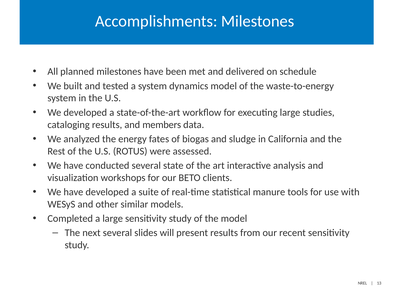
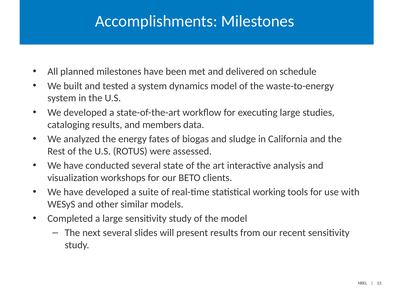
manure: manure -> working (269, 192)
